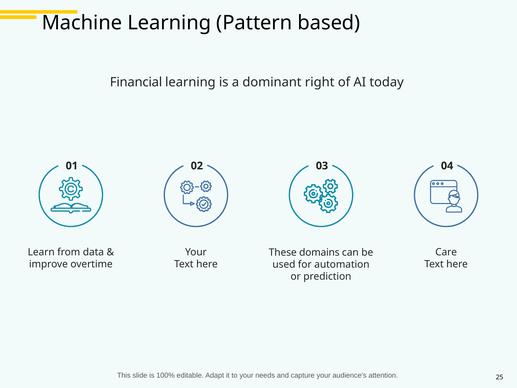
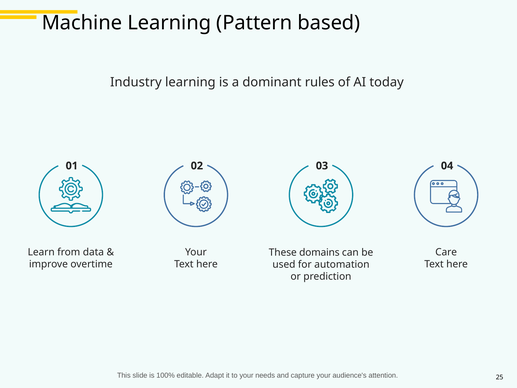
Financial: Financial -> Industry (136, 82)
right: right -> rules (320, 82)
